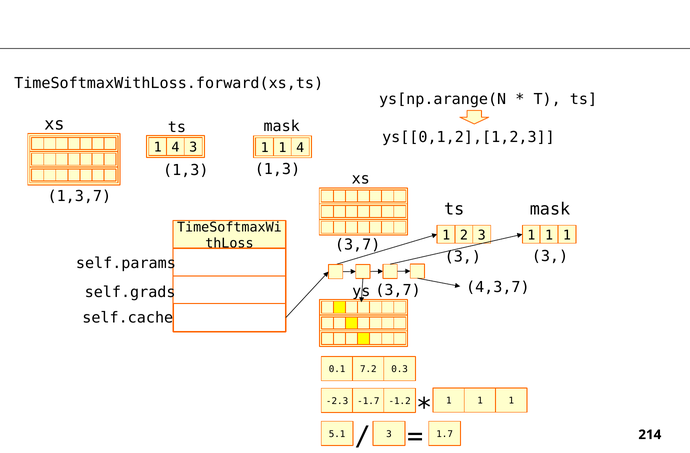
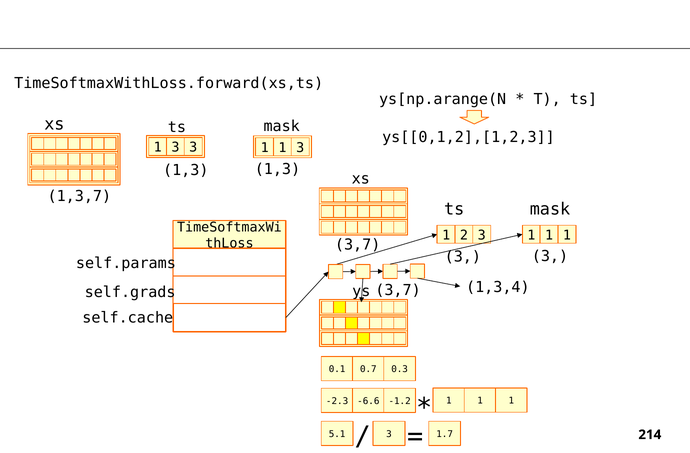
4: 4 -> 3 (175, 147)
1 1 4: 4 -> 3 (300, 148)
4,3,7: 4,3,7 -> 1,3,4 (498, 288)
7.2: 7.2 -> 0.7 (368, 370)
-1.7: -1.7 -> -6.6 (368, 401)
